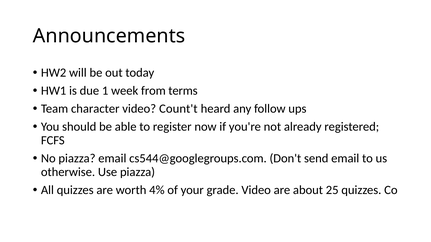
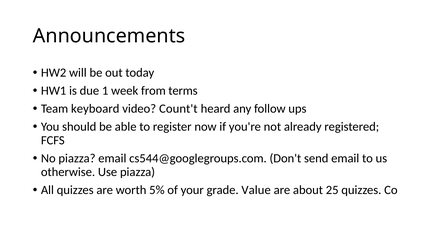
character: character -> keyboard (95, 109)
4%: 4% -> 5% (157, 190)
grade Video: Video -> Value (256, 190)
